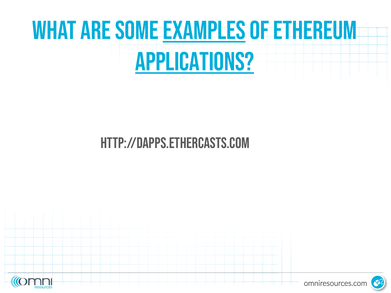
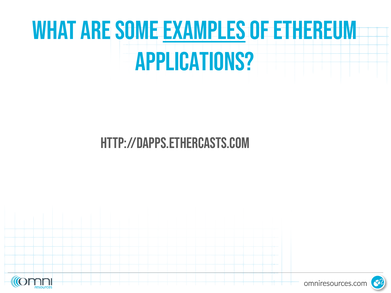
Applications underline: present -> none (195, 62)
